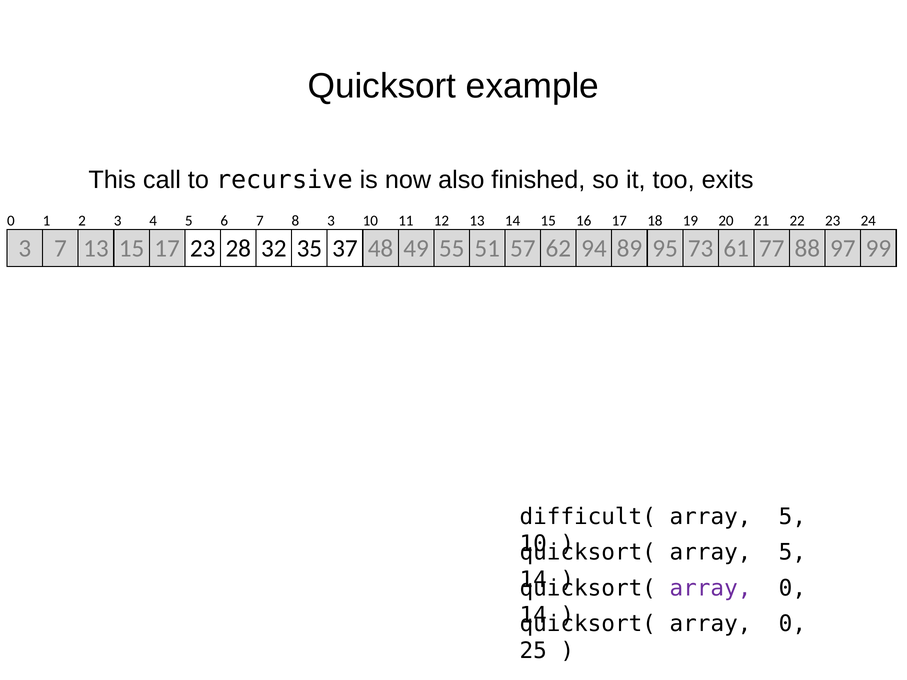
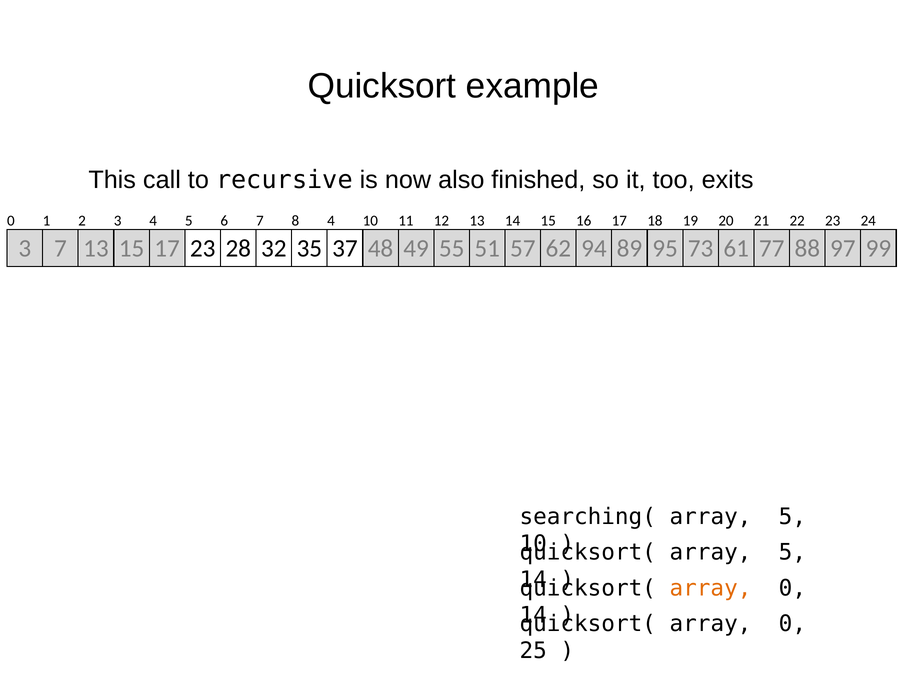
8 3: 3 -> 4 (331, 221)
difficult(: difficult( -> searching( (588, 517)
array colour: purple -> orange (711, 588)
